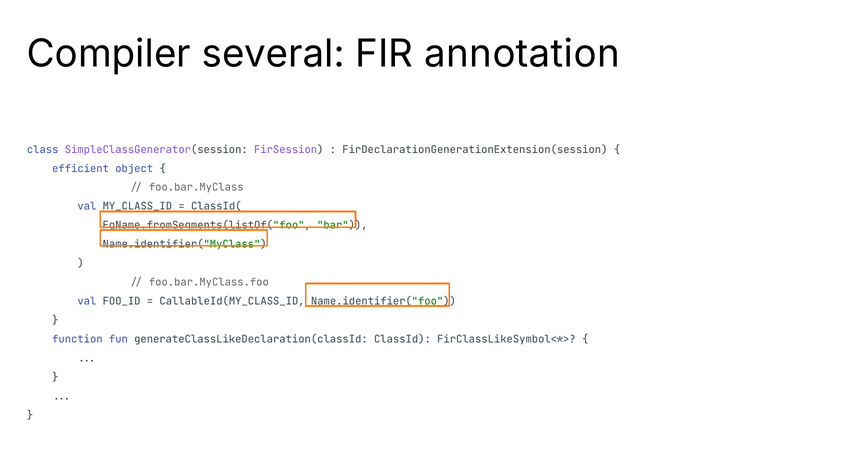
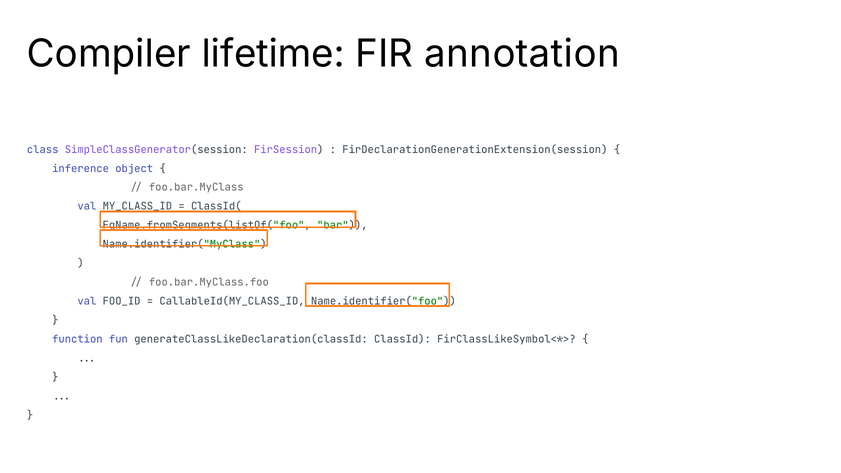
several: several -> lifetime (273, 54)
efficient: efficient -> inference (81, 169)
